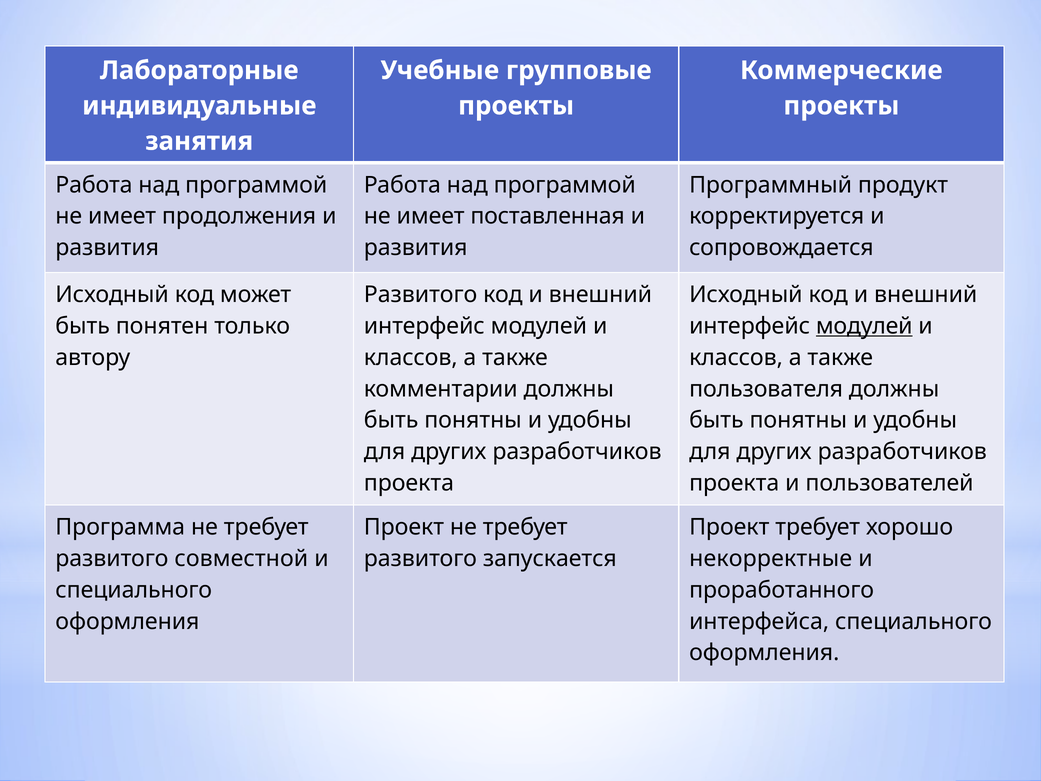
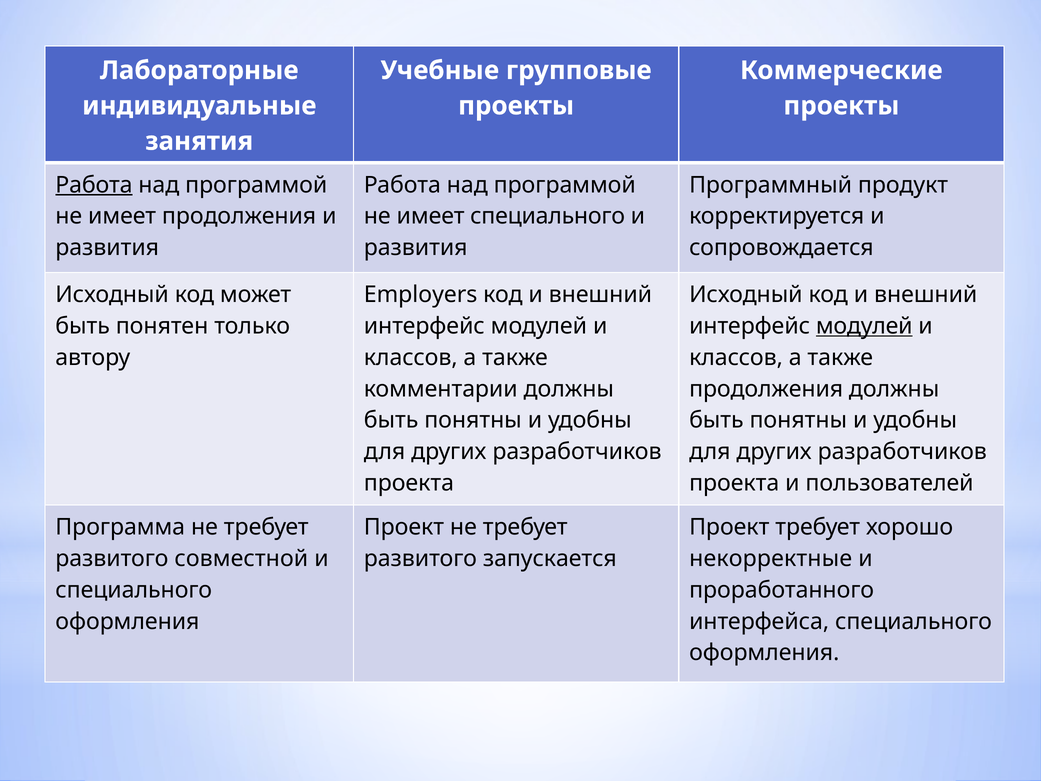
Работа underline: none -> present (94, 185)
имеет поставленная: поставленная -> специального (548, 216)
Развитого: Развитого -> Employers (421, 295)
пользователя: пользователя -> продолжения (766, 389)
